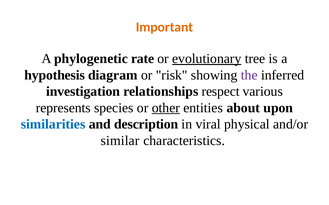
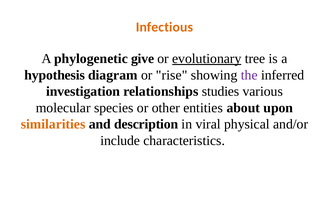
Important: Important -> Infectious (164, 27)
rate: rate -> give (143, 59)
risk: risk -> rise (172, 75)
respect: respect -> studies (221, 92)
represents: represents -> molecular (63, 108)
other underline: present -> none (166, 108)
similarities colour: blue -> orange (53, 125)
similar: similar -> include (120, 141)
